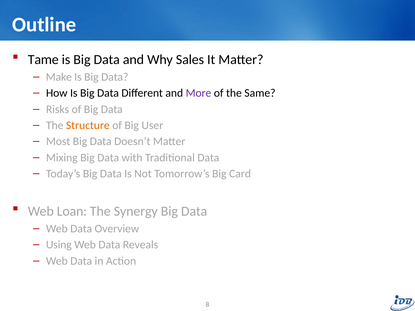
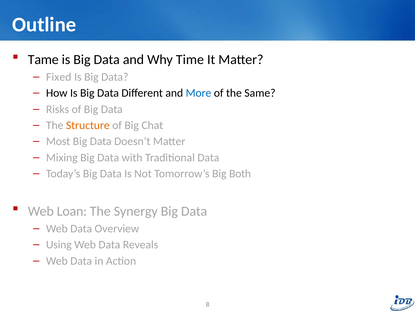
Sales: Sales -> Time (190, 60)
Make: Make -> Fixed (59, 77)
More colour: purple -> blue (199, 93)
User: User -> Chat (152, 125)
Card: Card -> Both (240, 174)
